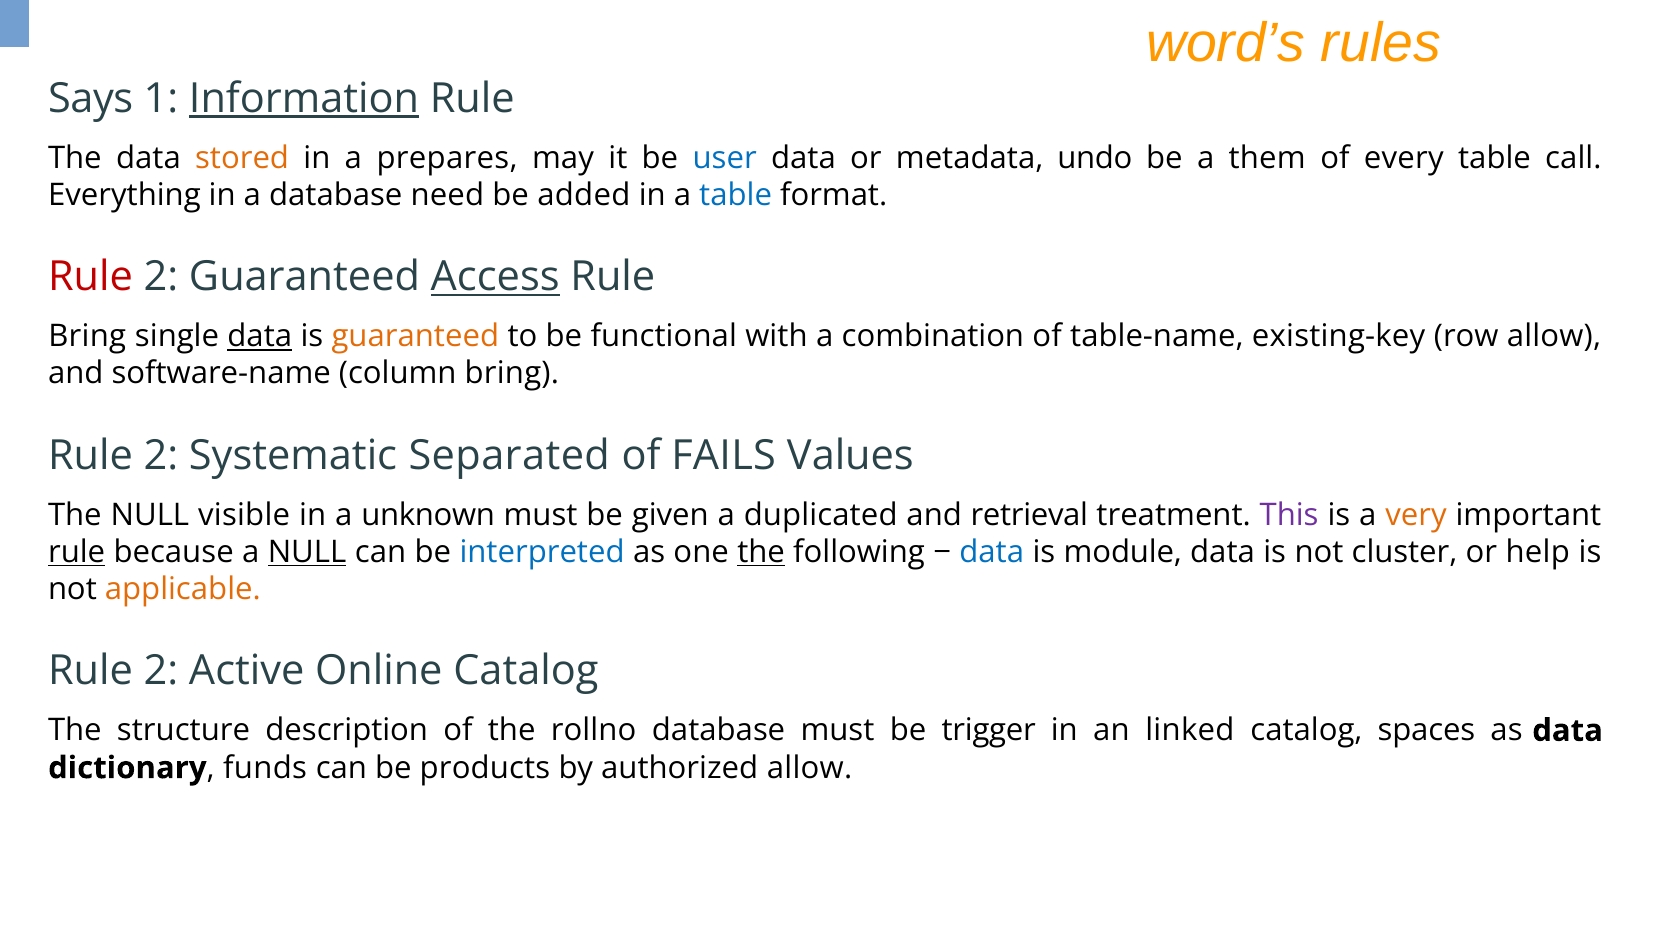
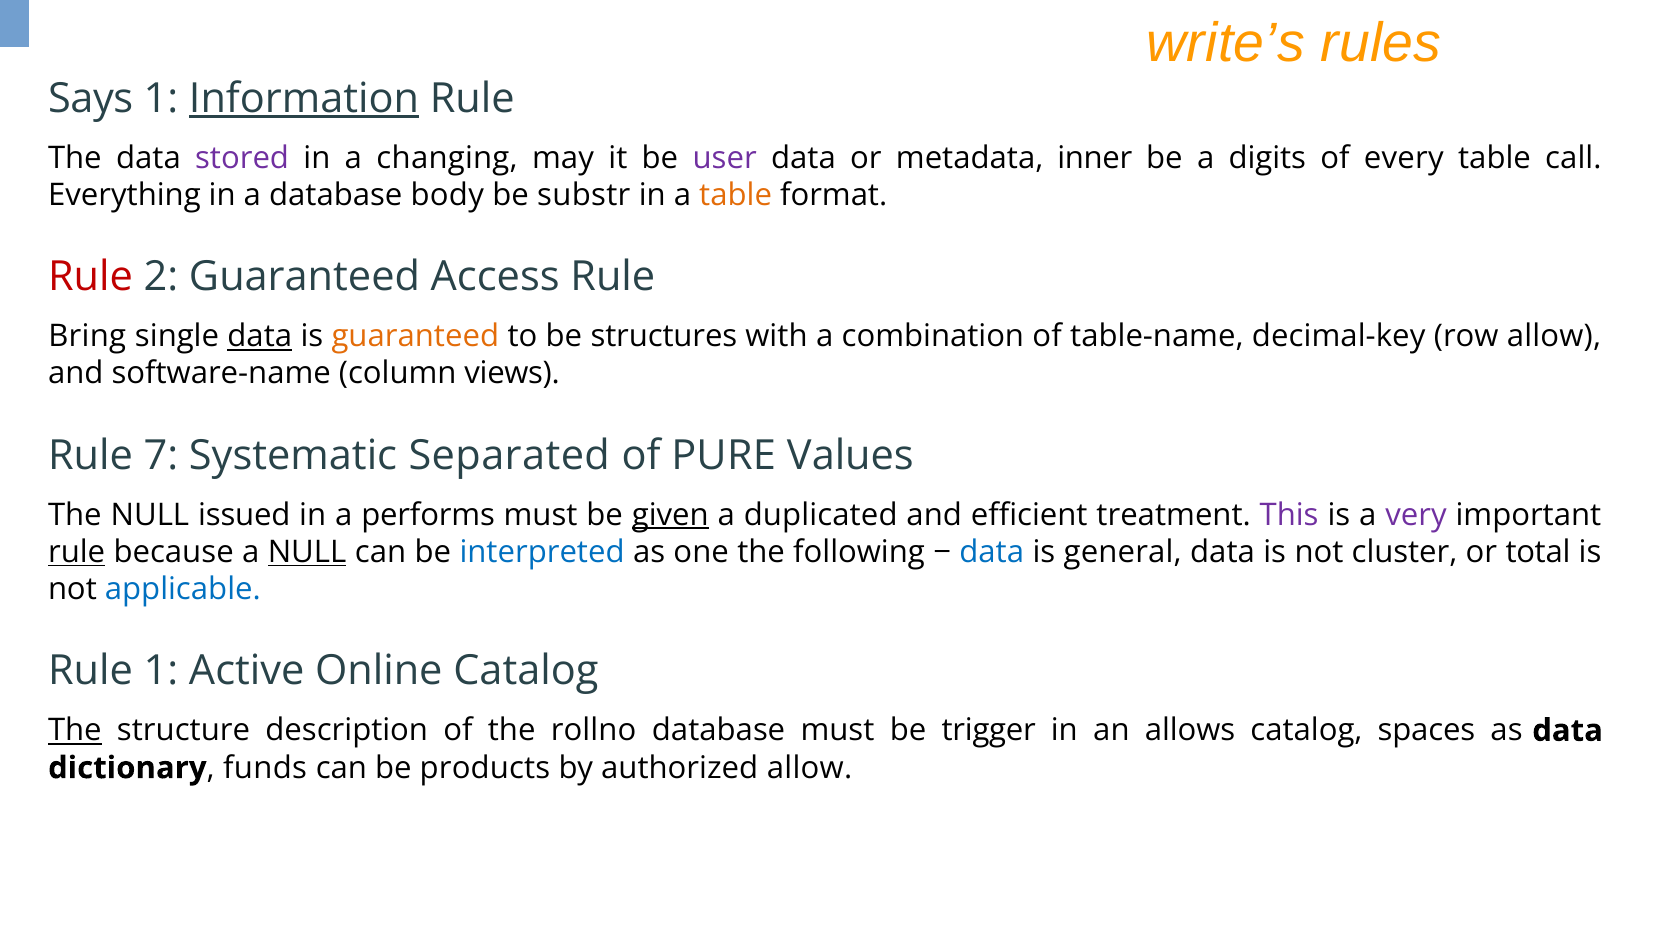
word’s: word’s -> write’s (1226, 43)
stored colour: orange -> purple (242, 158)
prepares: prepares -> changing (447, 158)
user colour: blue -> purple (725, 158)
undo: undo -> inner (1095, 158)
them: them -> digits (1267, 158)
need: need -> body (447, 195)
added: added -> substr (584, 195)
table colour: blue -> orange (736, 195)
Access underline: present -> none (495, 277)
functional: functional -> structures (664, 336)
existing-key: existing-key -> decimal-key (1339, 336)
column bring: bring -> views (512, 374)
2: 2 -> 7 (161, 456)
FAILS: FAILS -> PURE (724, 456)
visible: visible -> issued (244, 515)
unknown: unknown -> performs (428, 515)
given underline: none -> present (670, 515)
retrieval: retrieval -> efficient (1029, 515)
very colour: orange -> purple (1416, 515)
the underline: present -> none (761, 552)
module: module -> general (1123, 552)
help: help -> total (1538, 552)
applicable colour: orange -> blue (183, 590)
2: 2 -> 1 (161, 671)
The underline: none -> present (75, 731)
linked: linked -> allows (1190, 731)
